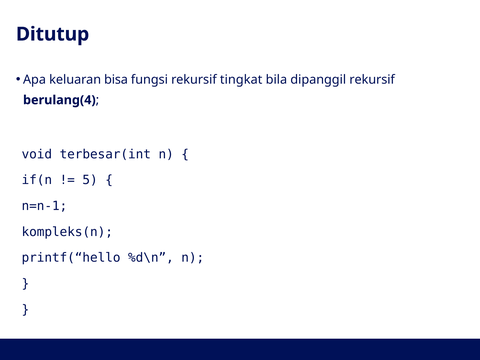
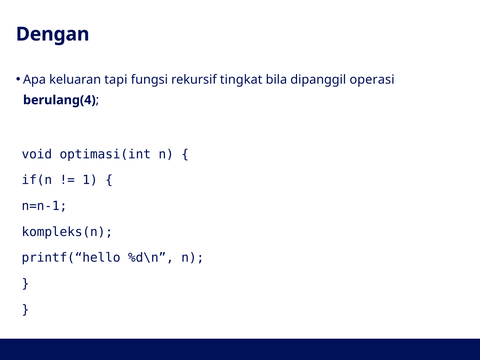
Ditutup: Ditutup -> Dengan (53, 34)
bisa: bisa -> tapi (116, 80)
dipanggil rekursif: rekursif -> operasi (372, 80)
terbesar(int: terbesar(int -> optimasi(int (105, 154)
5: 5 -> 1 (90, 180)
